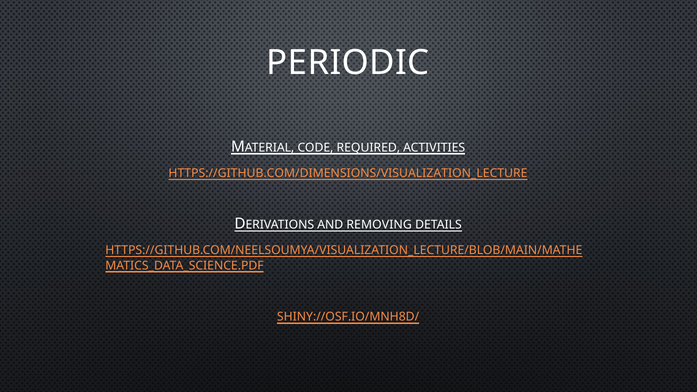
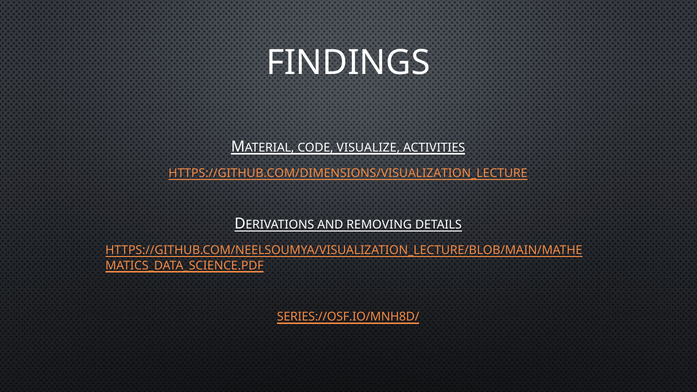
PERIODIC: PERIODIC -> FINDINGS (348, 63)
REQUIRED: REQUIRED -> VISUALIZE (368, 147)
SHINY://OSF.IO/MNH8D/: SHINY://OSF.IO/MNH8D/ -> SERIES://OSF.IO/MNH8D/ (348, 317)
